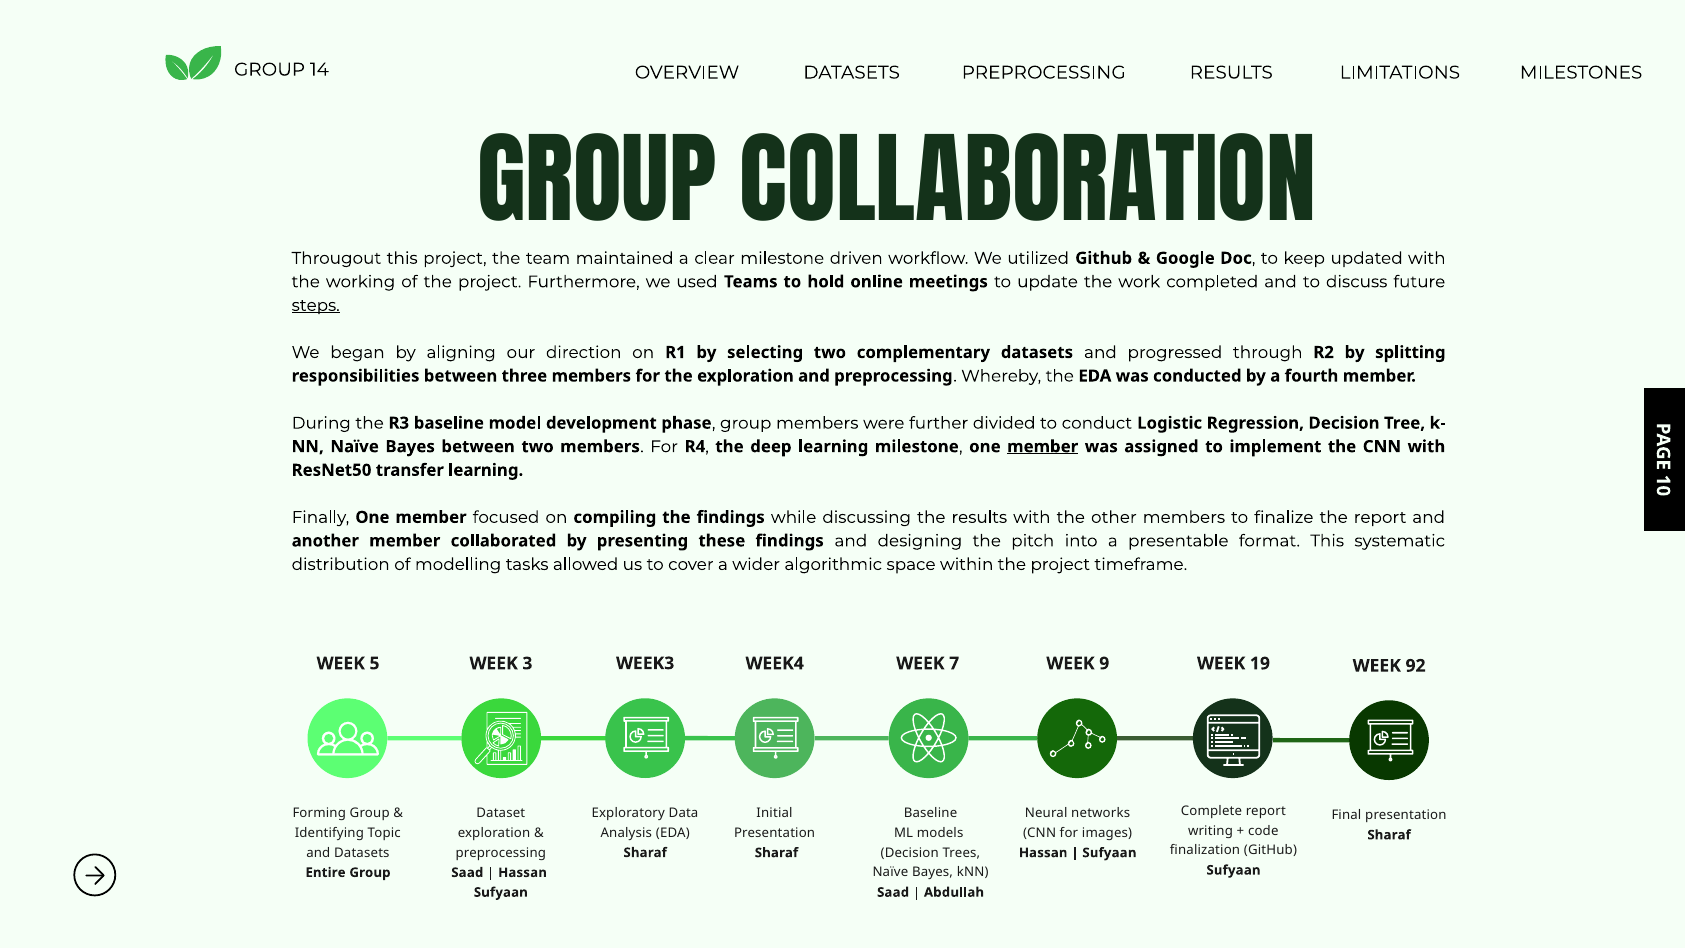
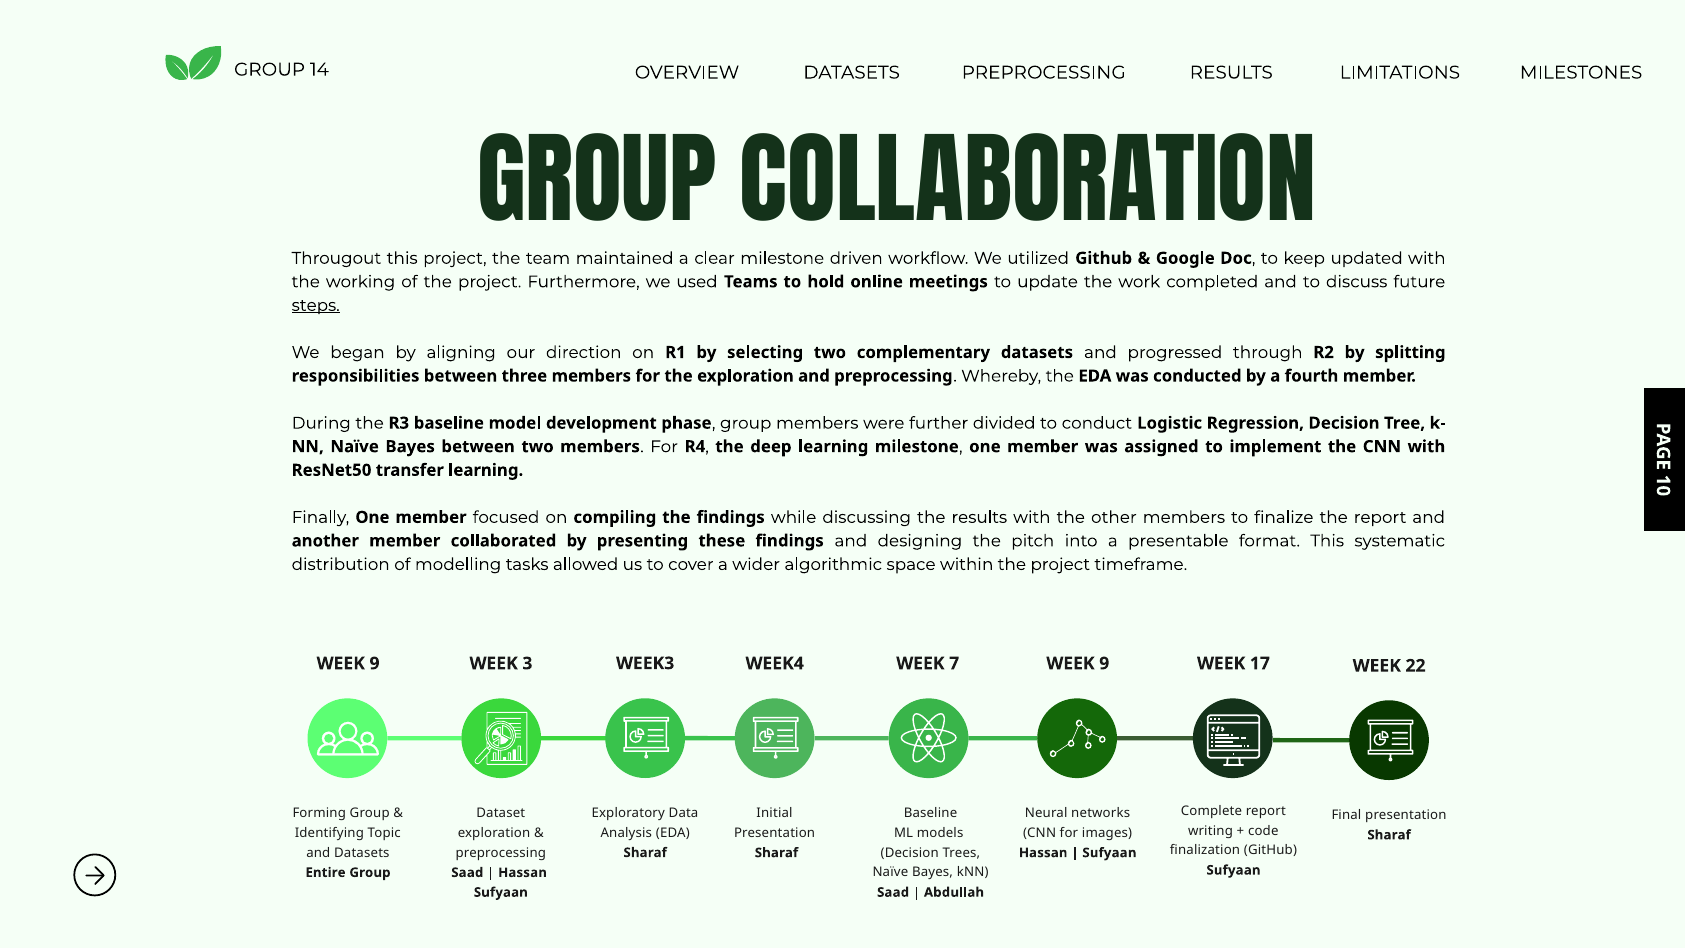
member underline: present -> none (1043, 447)
5: 5 -> 9 (375, 663)
19: 19 -> 17 (1260, 663)
92: 92 -> 22 (1416, 666)
